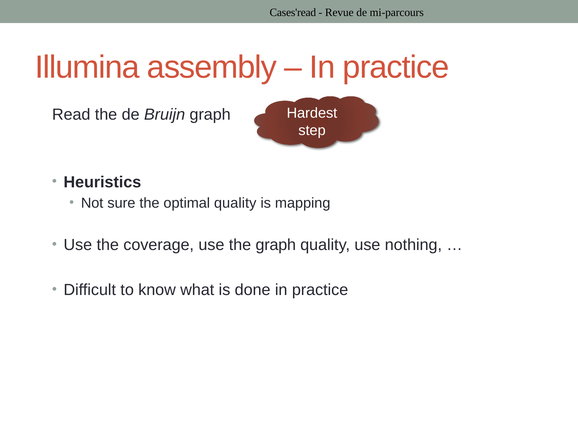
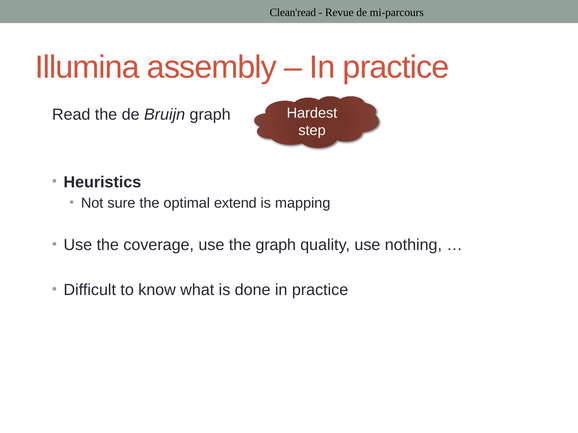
Cases'read: Cases'read -> Clean'read (293, 12)
optimal quality: quality -> extend (235, 203)
